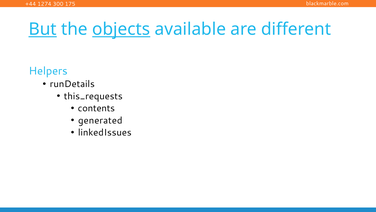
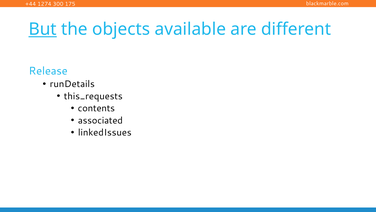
objects underline: present -> none (121, 29)
Helpers: Helpers -> Release (48, 71)
generated: generated -> associated (100, 120)
